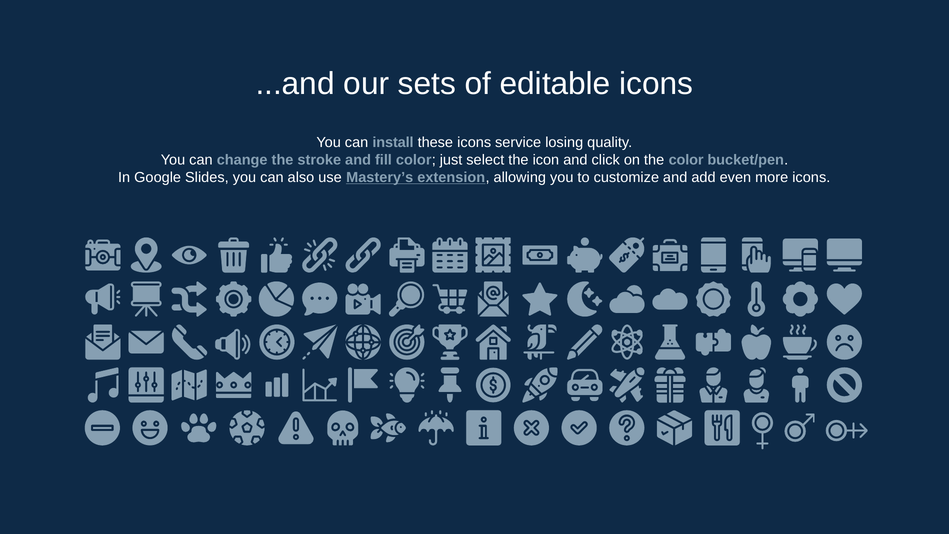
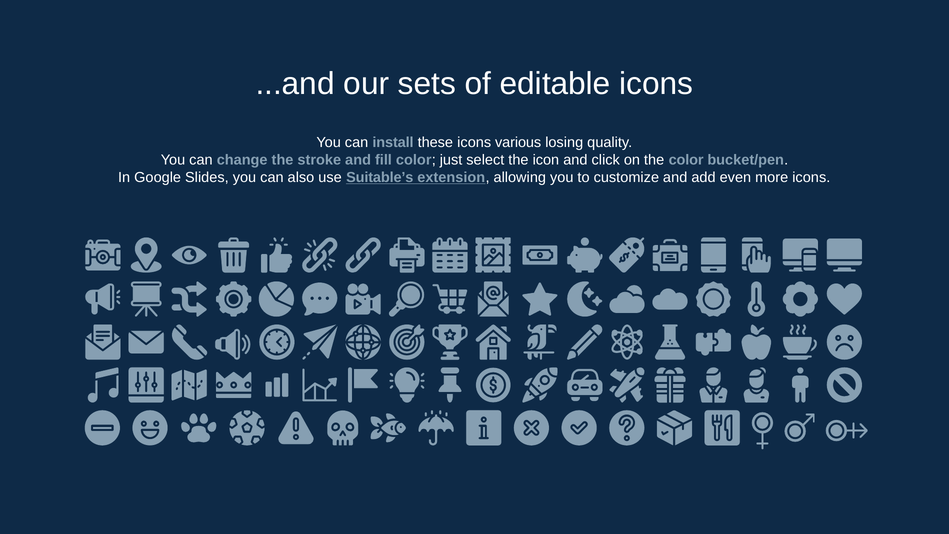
service: service -> various (518, 142)
Mastery’s: Mastery’s -> Suitable’s (380, 177)
